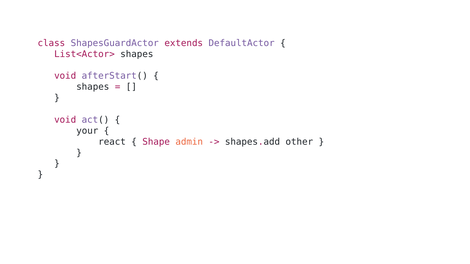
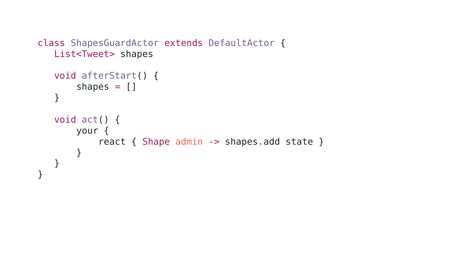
List<Actor>: List<Actor> -> List<Tweet> (84, 54)
other: other -> state (299, 142)
